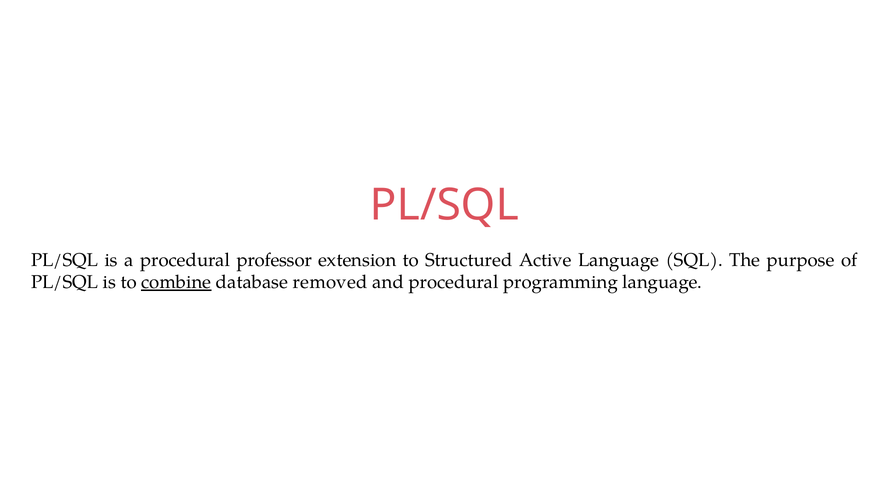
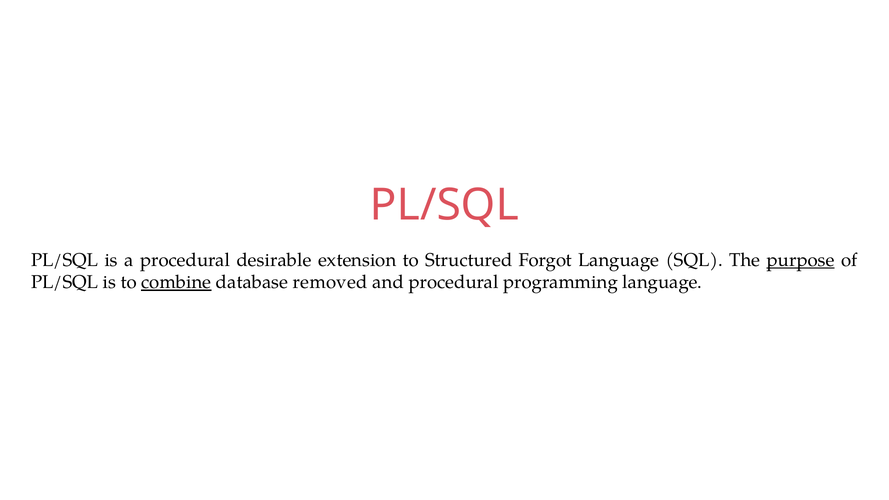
professor: professor -> desirable (274, 260)
Active: Active -> Forgot (545, 260)
purpose underline: none -> present (801, 260)
